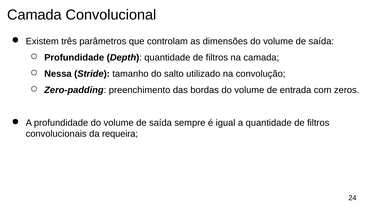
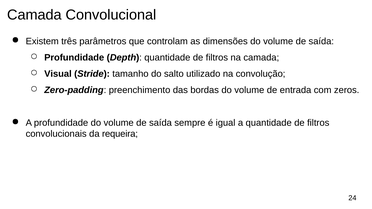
Nessa: Nessa -> Visual (58, 74)
